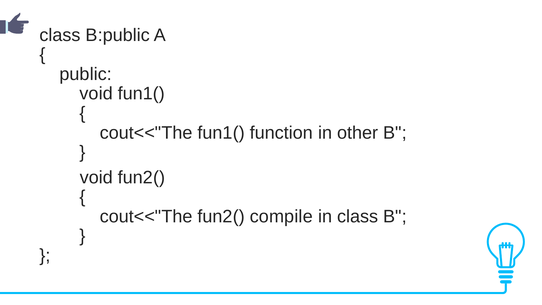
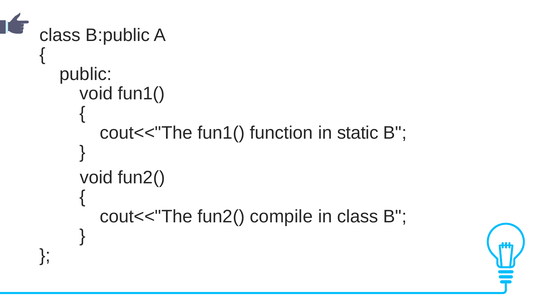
other: other -> static (358, 133)
